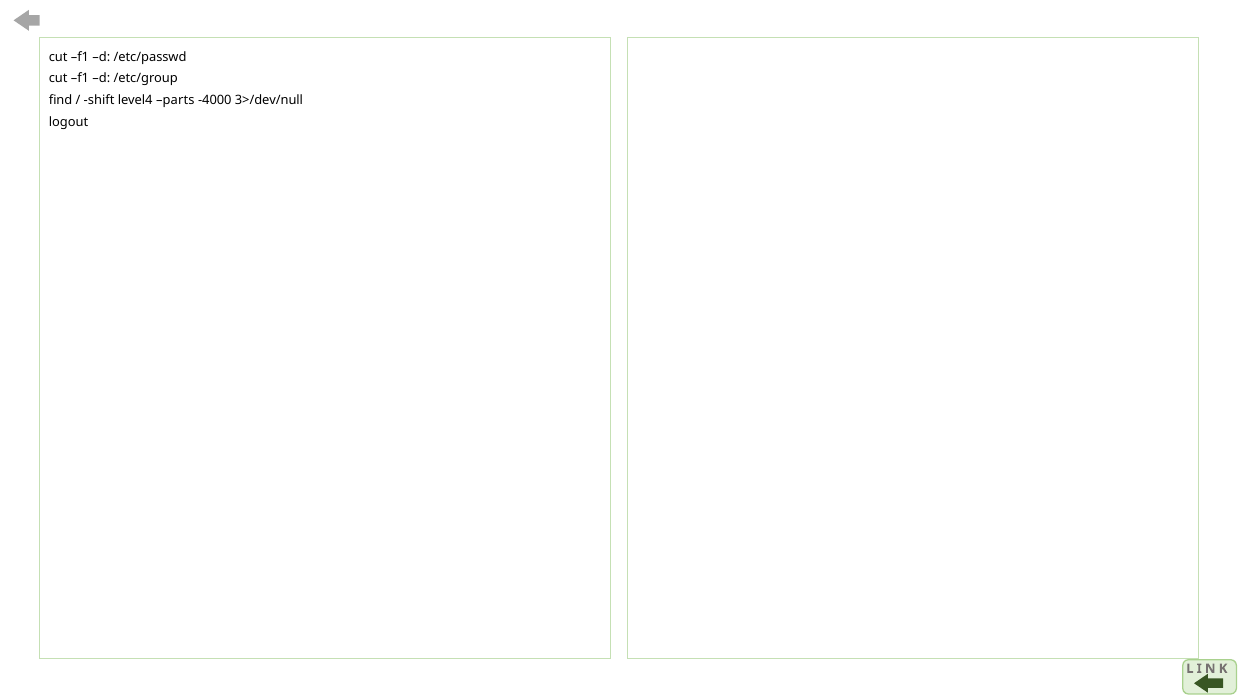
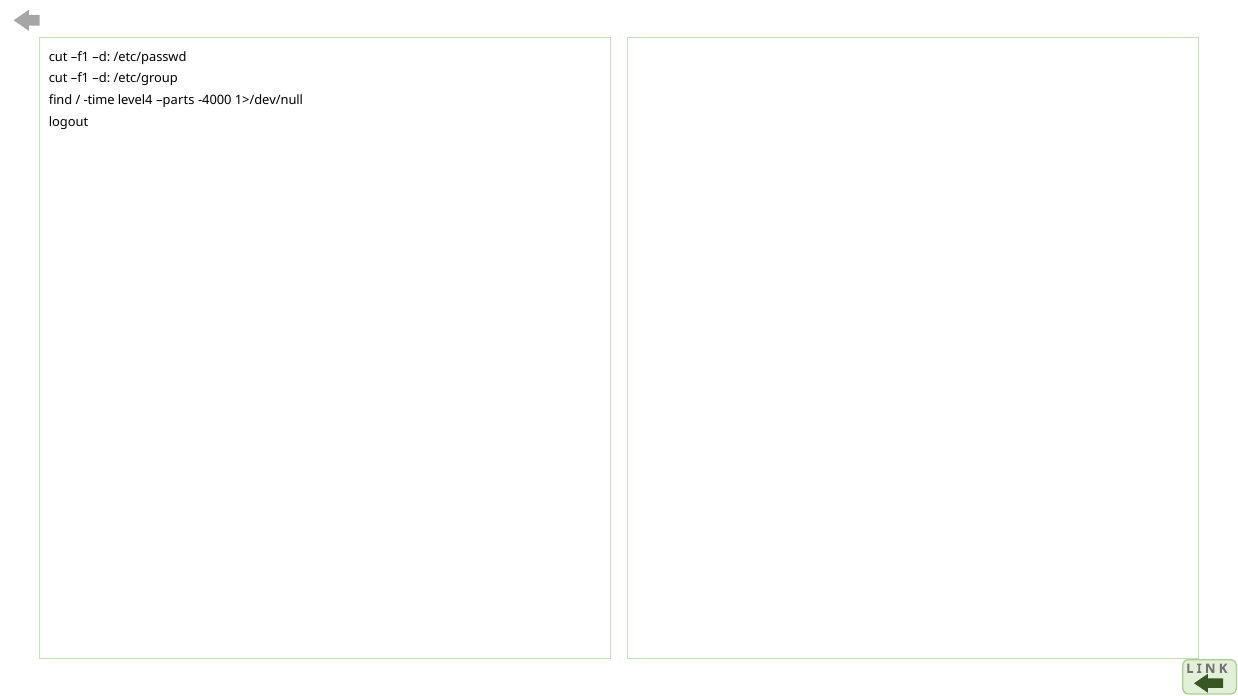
shift: shift -> time (99, 100)
3>/dev/null: 3>/dev/null -> 1>/dev/null (269, 100)
